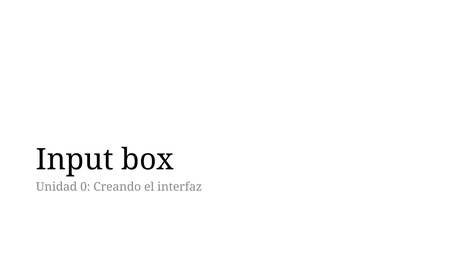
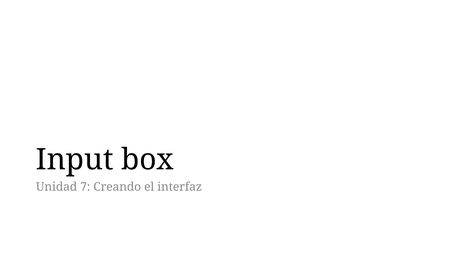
0: 0 -> 7 (85, 187)
